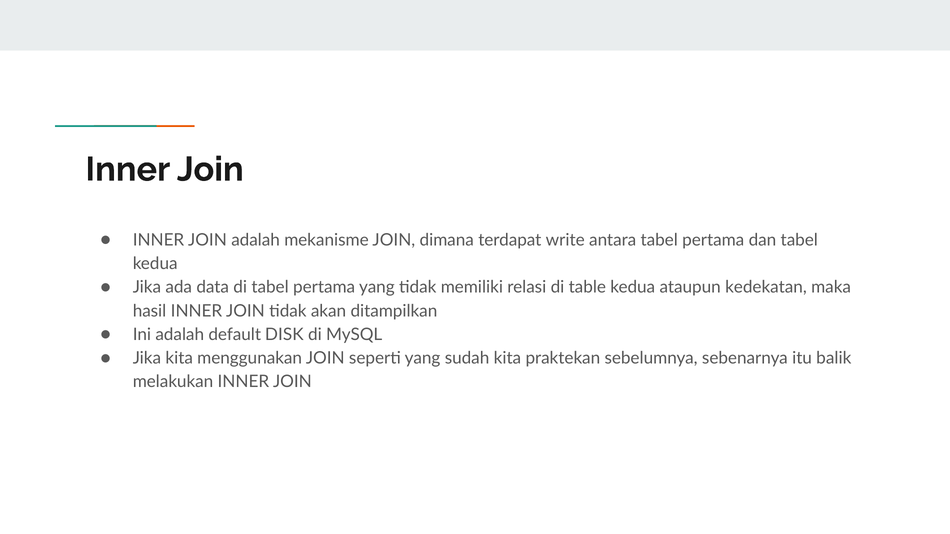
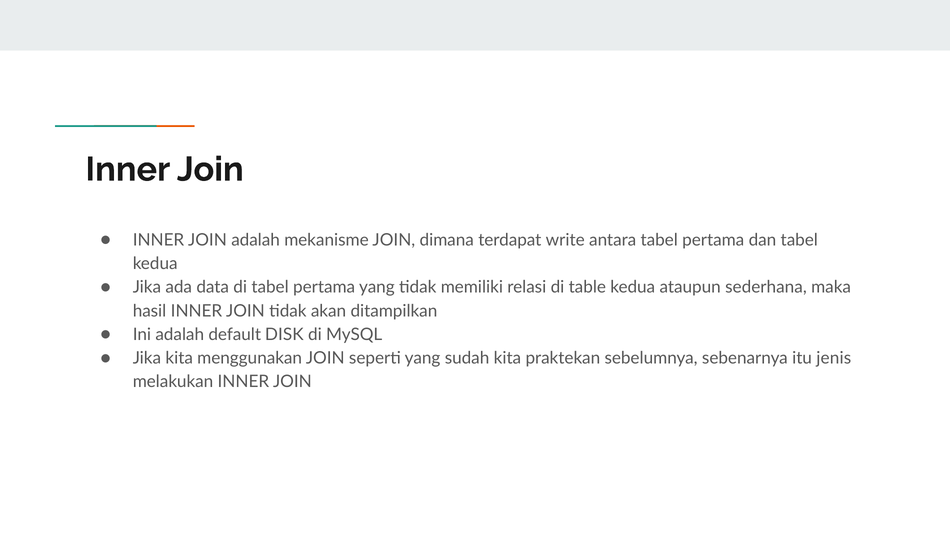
kedekatan: kedekatan -> sederhana (766, 287)
balik: balik -> jenis (834, 358)
